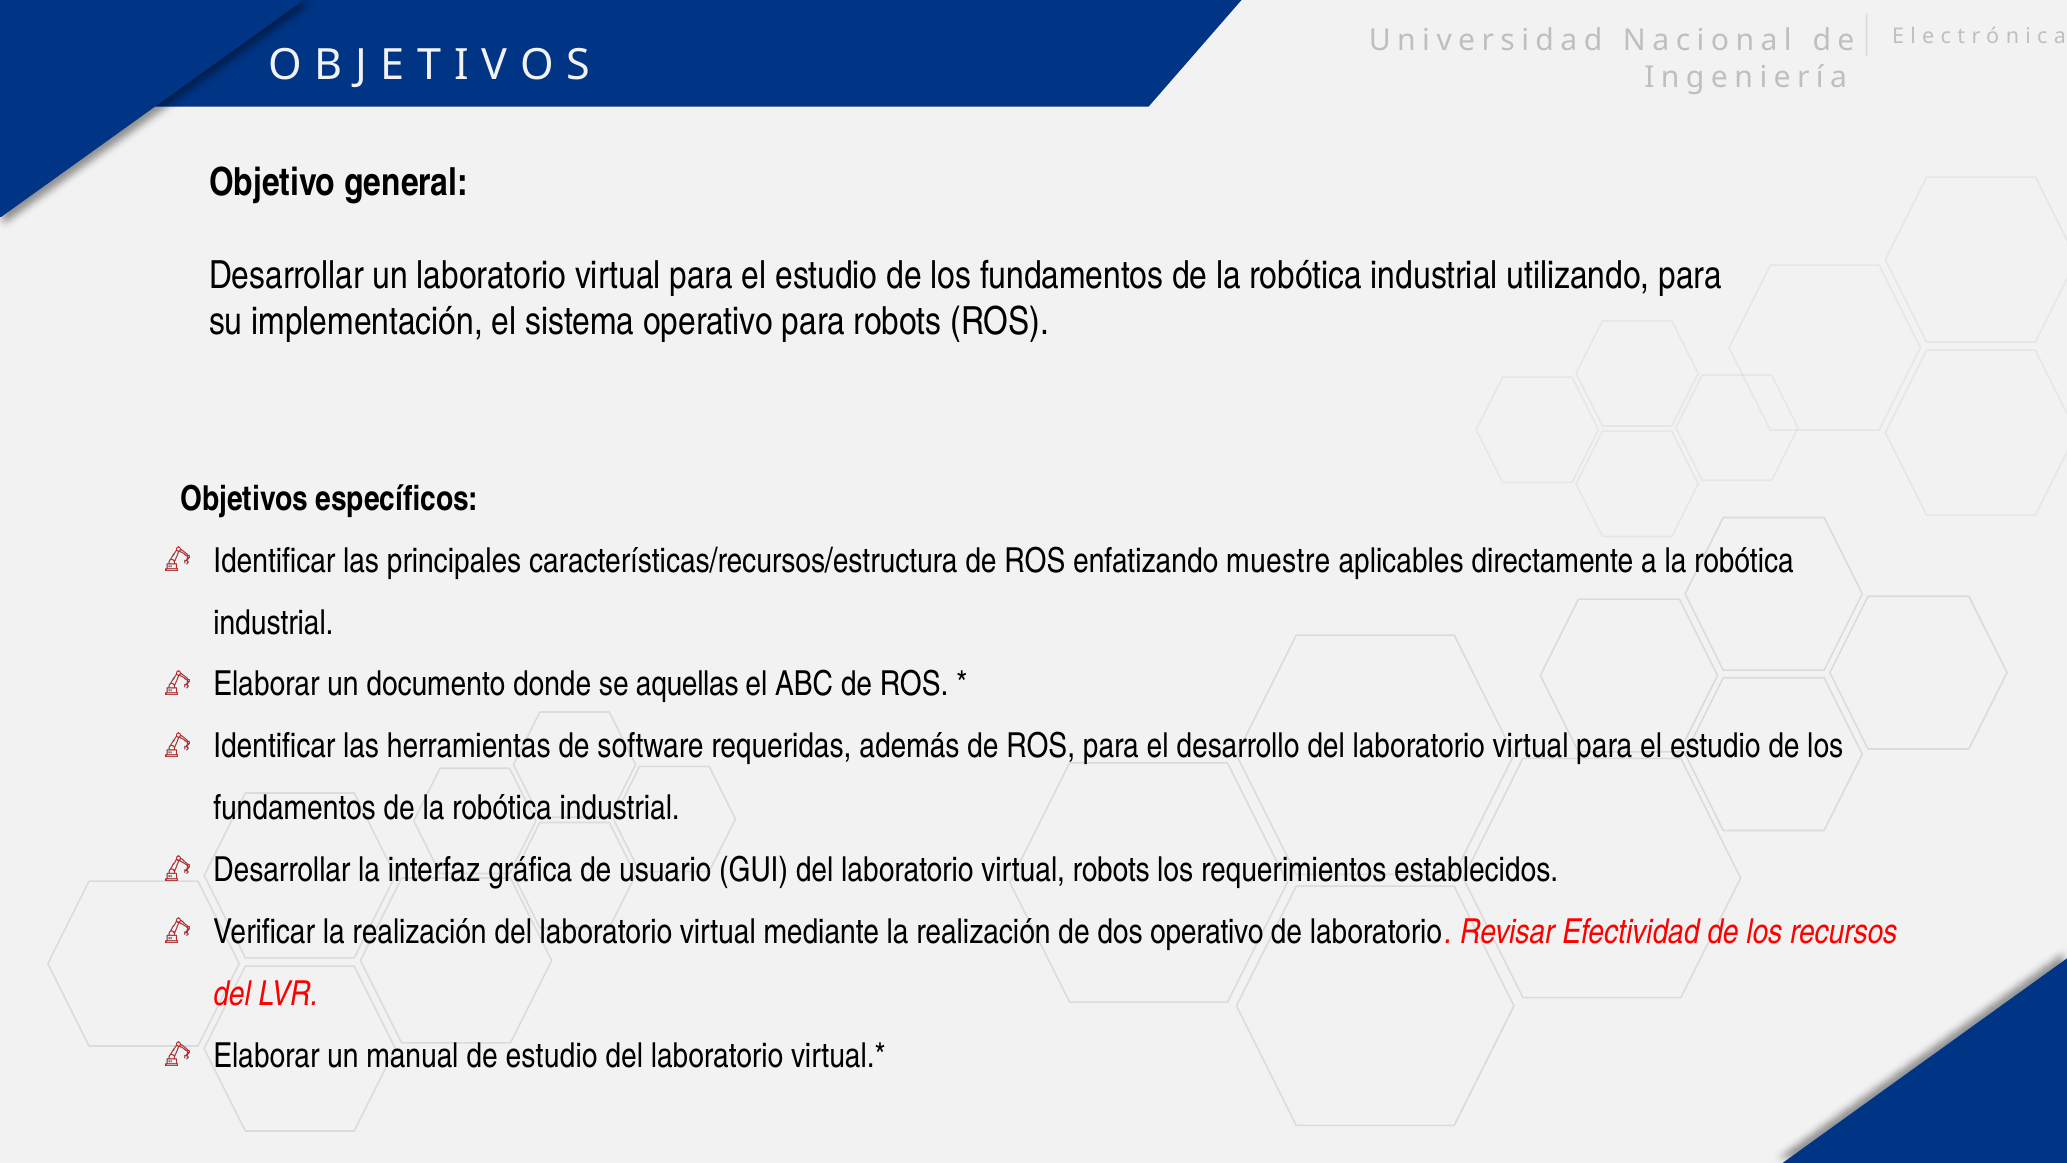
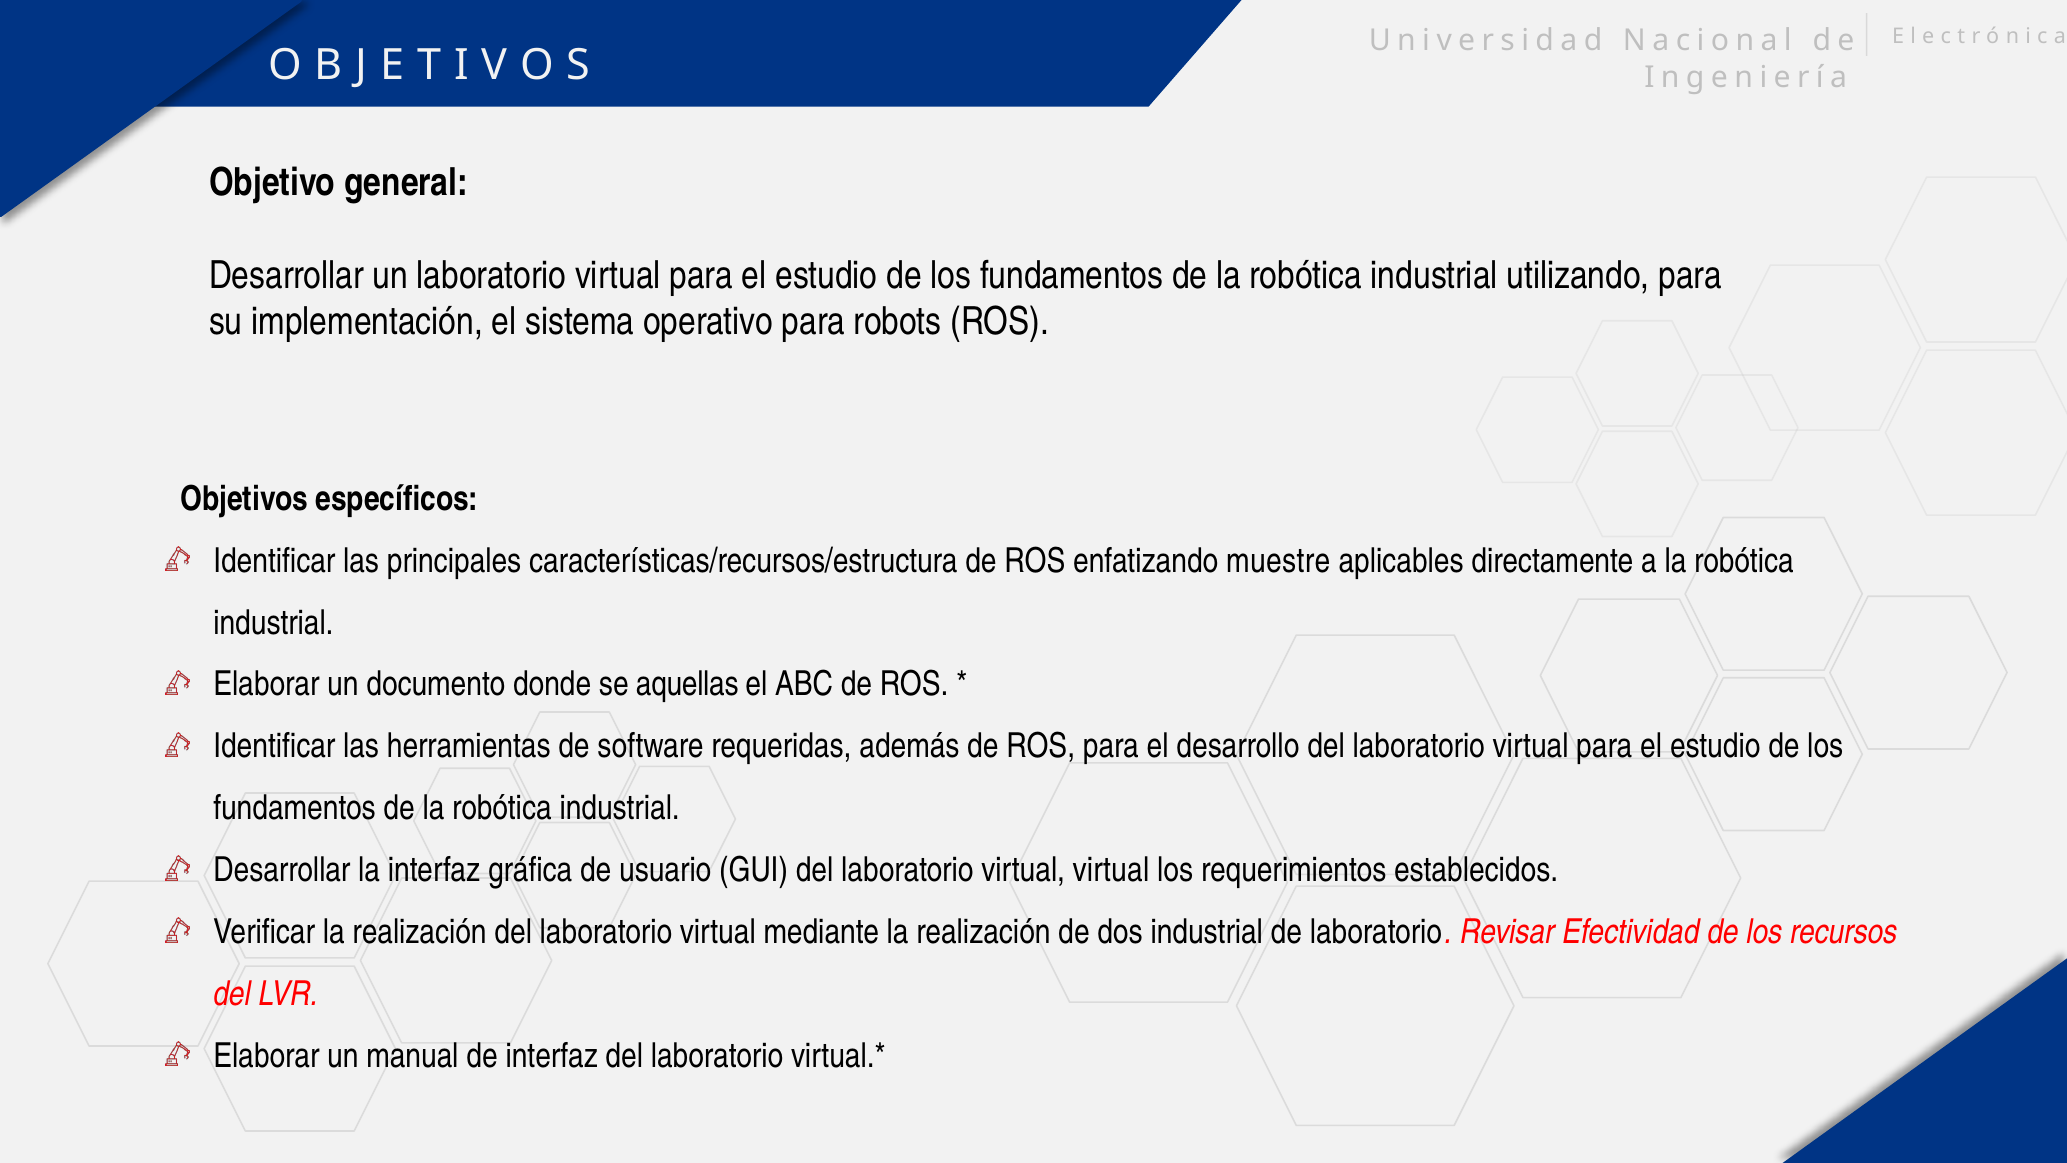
virtual robots: robots -> virtual (1111, 870)
dos operativo: operativo -> industrial (1207, 932)
de estudio: estudio -> interfaz (552, 1056)
